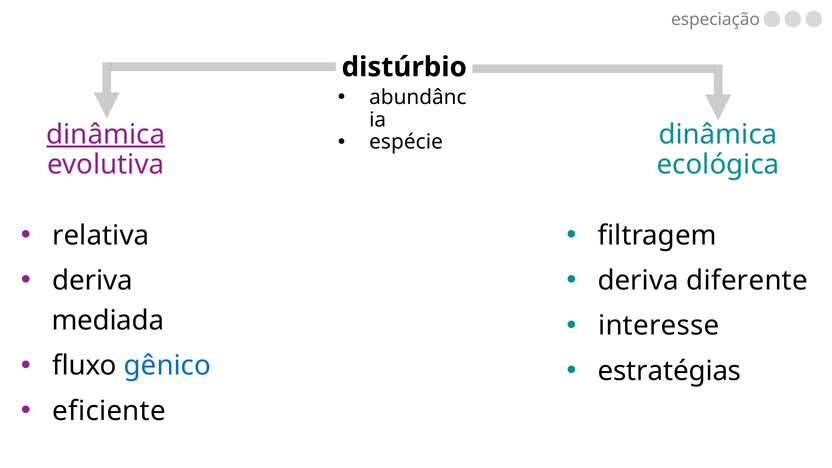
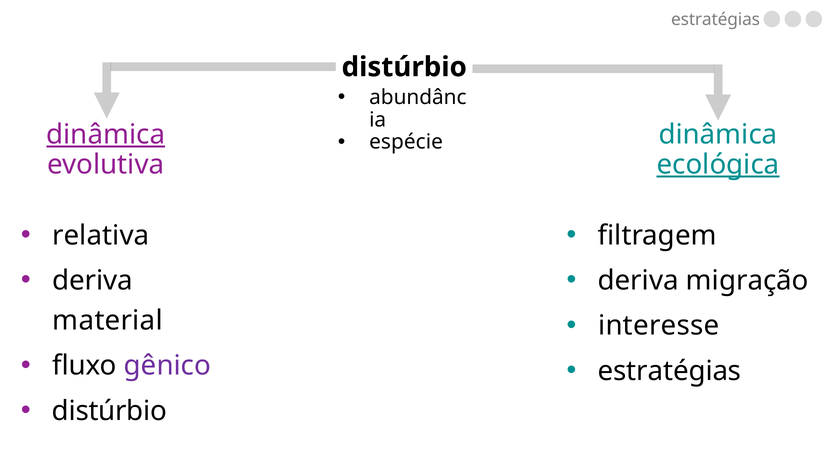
especiação: especiação -> estratégias (716, 19)
ecológica underline: none -> present (718, 165)
diferente: diferente -> migração (747, 281)
mediada: mediada -> material (108, 321)
gênico colour: blue -> purple (167, 366)
eficiente: eficiente -> distúrbio (109, 411)
